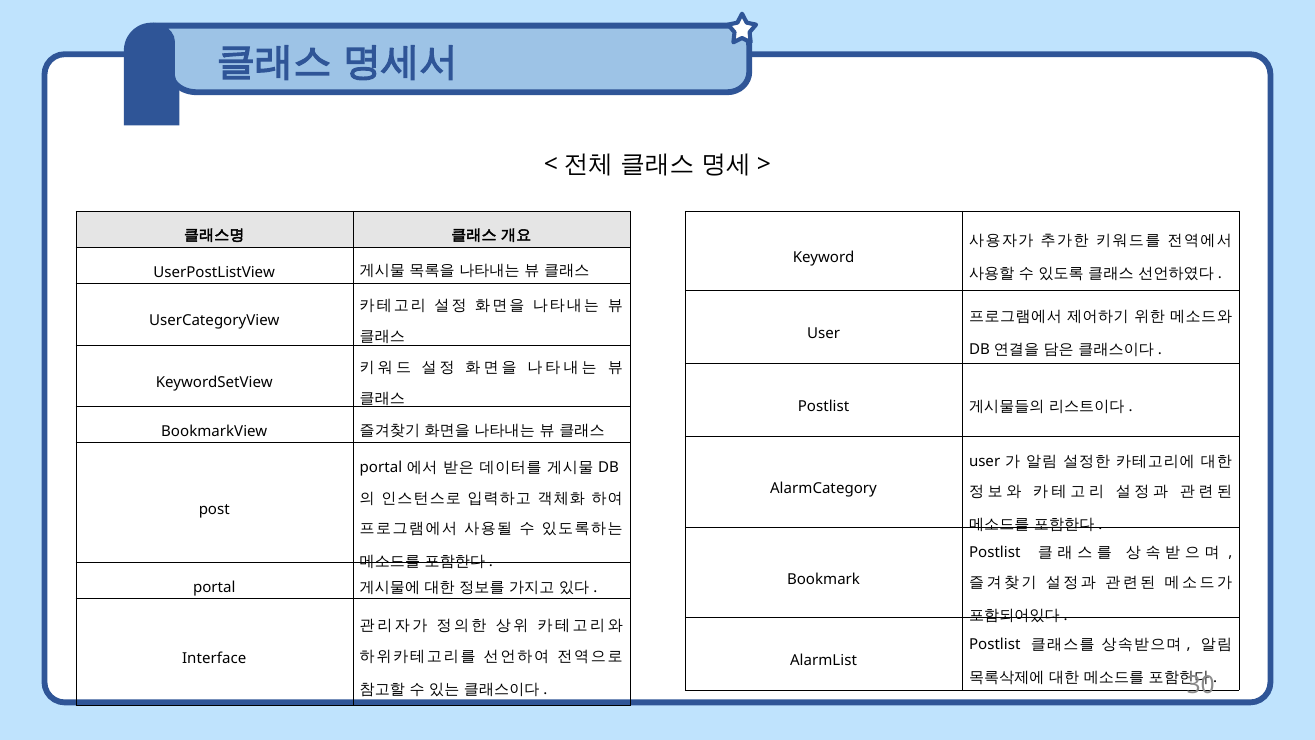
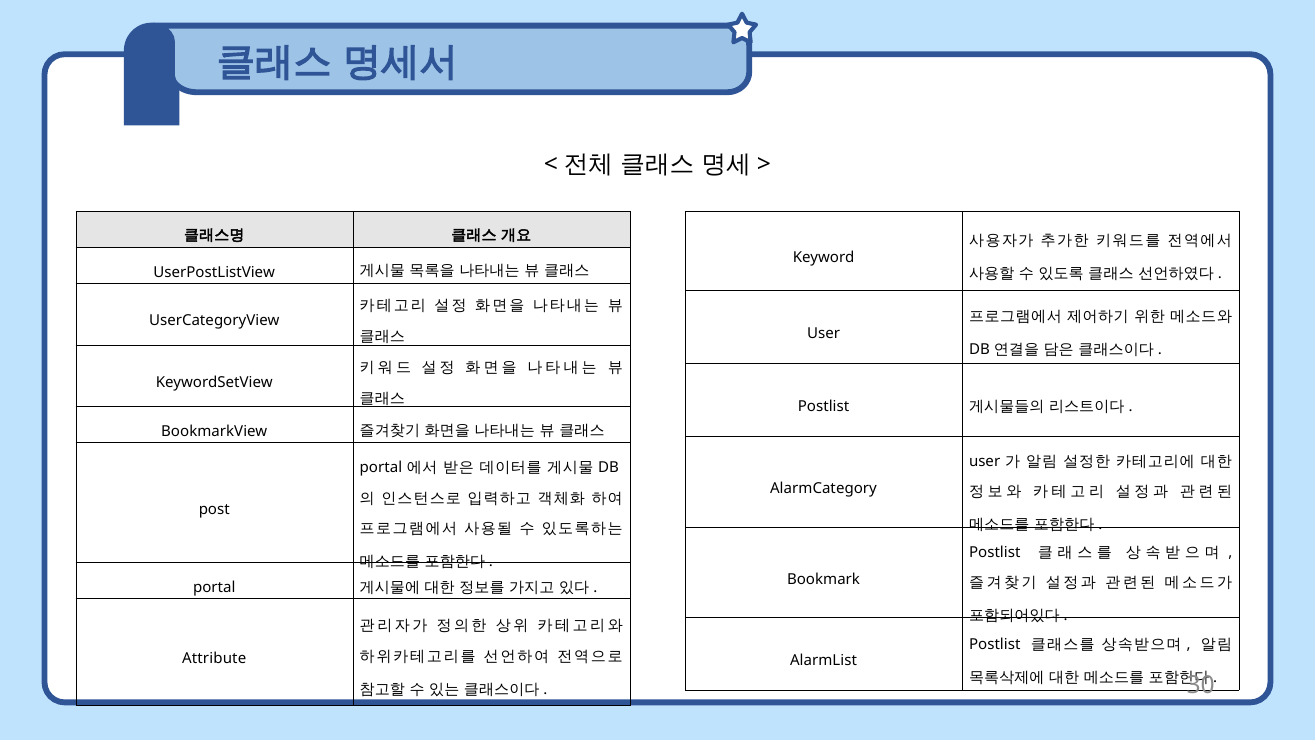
Interface: Interface -> Attribute (214, 659)
